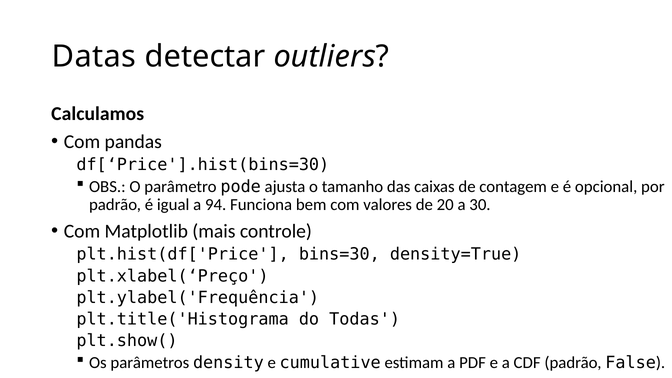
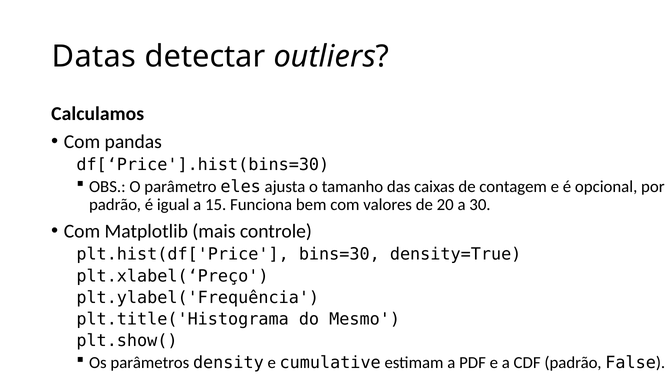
pode: pode -> eles (241, 187)
94: 94 -> 15 (216, 205)
Todas: Todas -> Mesmo (365, 319)
